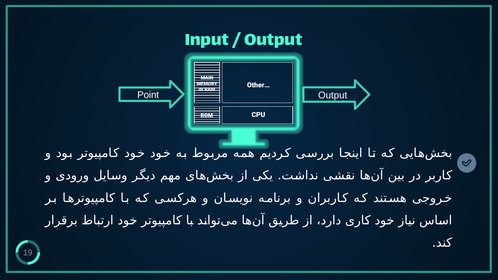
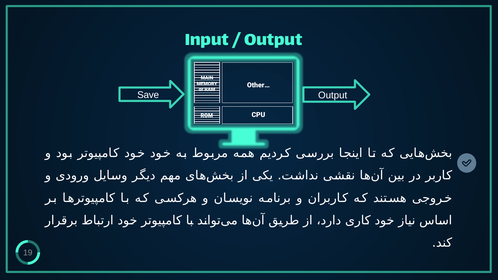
Point: Point -> Save (148, 95)
